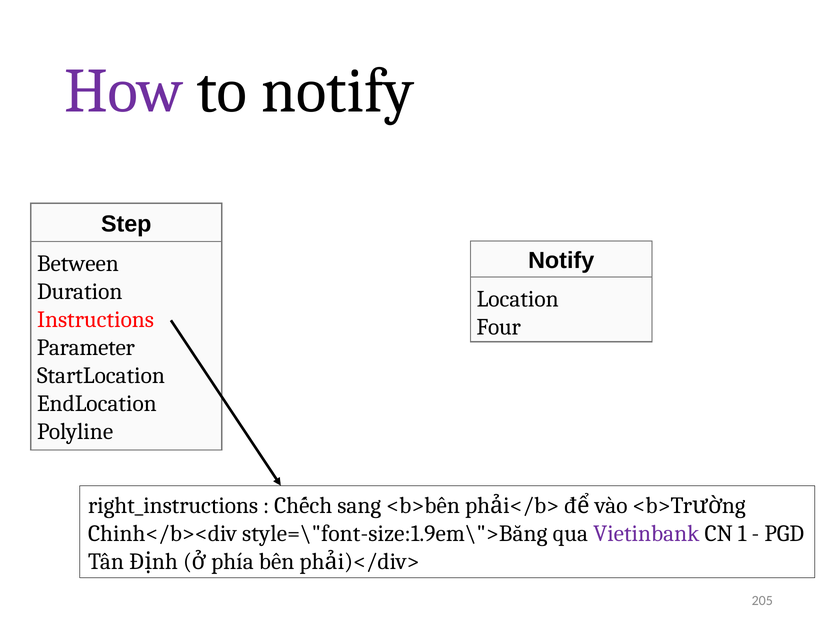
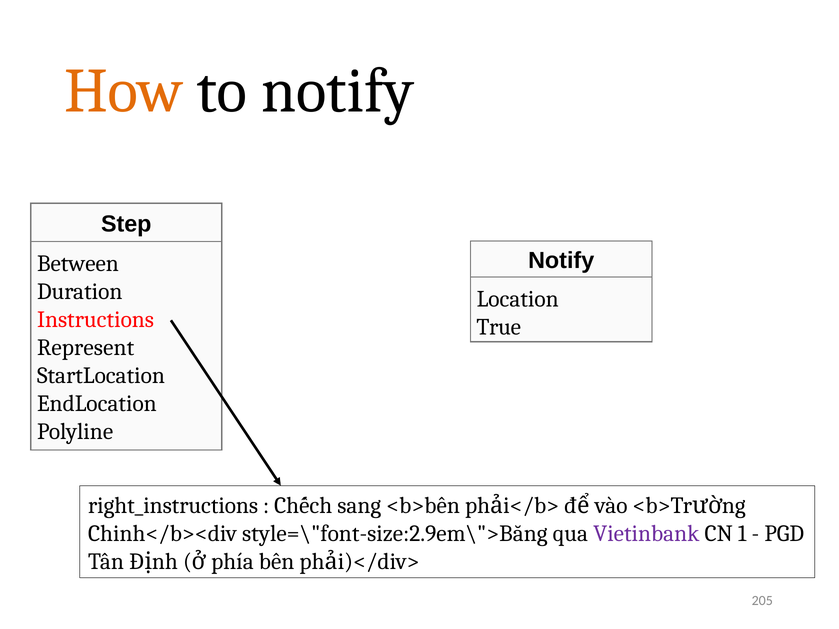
How colour: purple -> orange (124, 91)
Four: Four -> True (499, 327)
Parameter: Parameter -> Represent (86, 348)
style=\"font-size:1.9em\">Băng: style=\"font-size:1.9em\">Băng -> style=\"font-size:2.9em\">Băng (395, 534)
